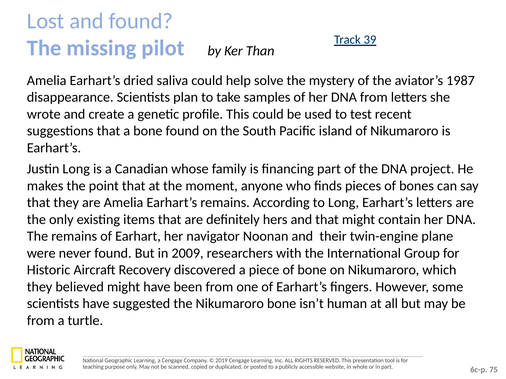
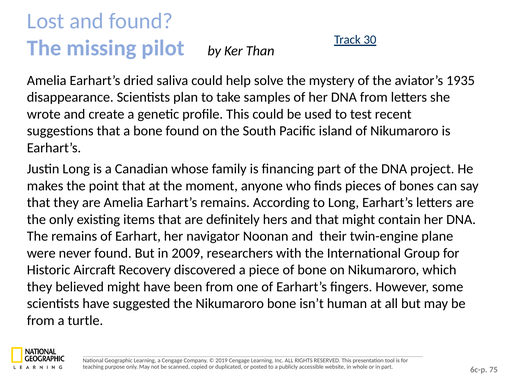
39: 39 -> 30 (370, 40)
1987: 1987 -> 1935 (461, 81)
